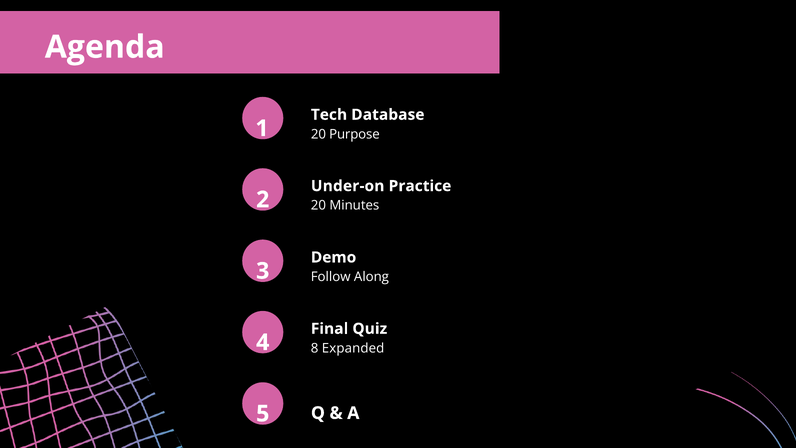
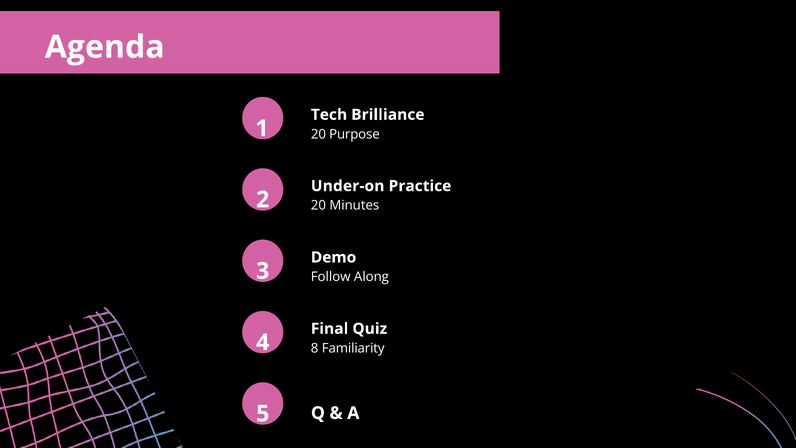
Database: Database -> Brilliance (388, 115)
Expanded: Expanded -> Familiarity (353, 348)
